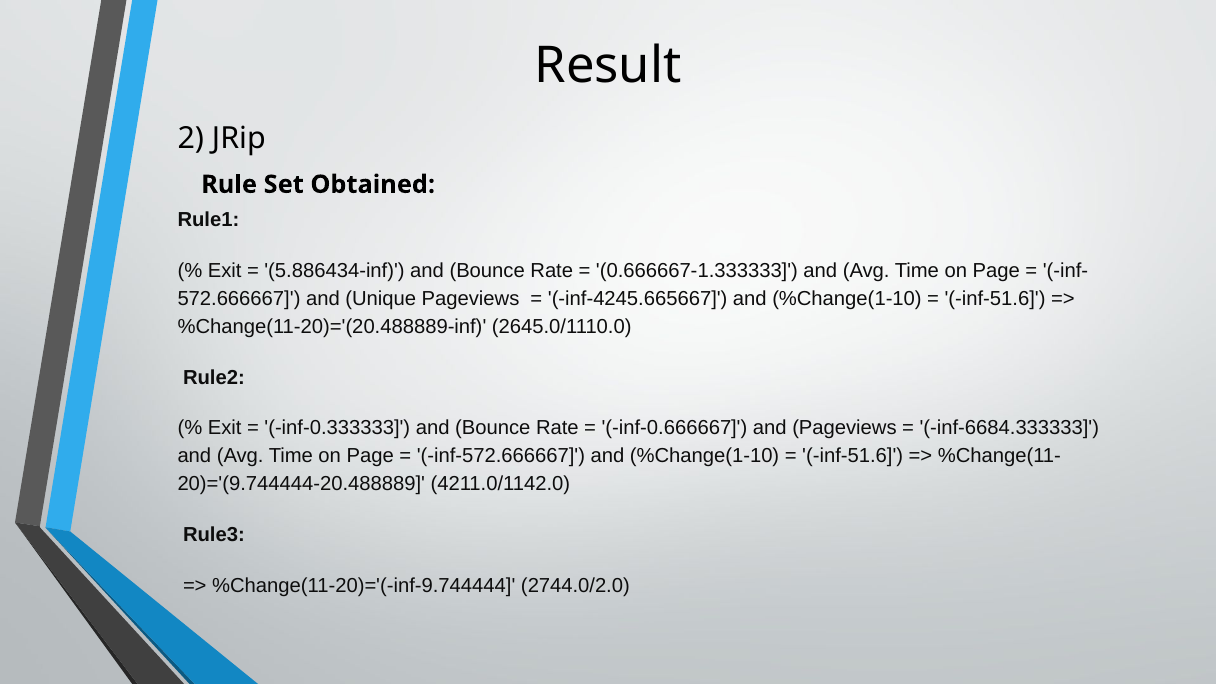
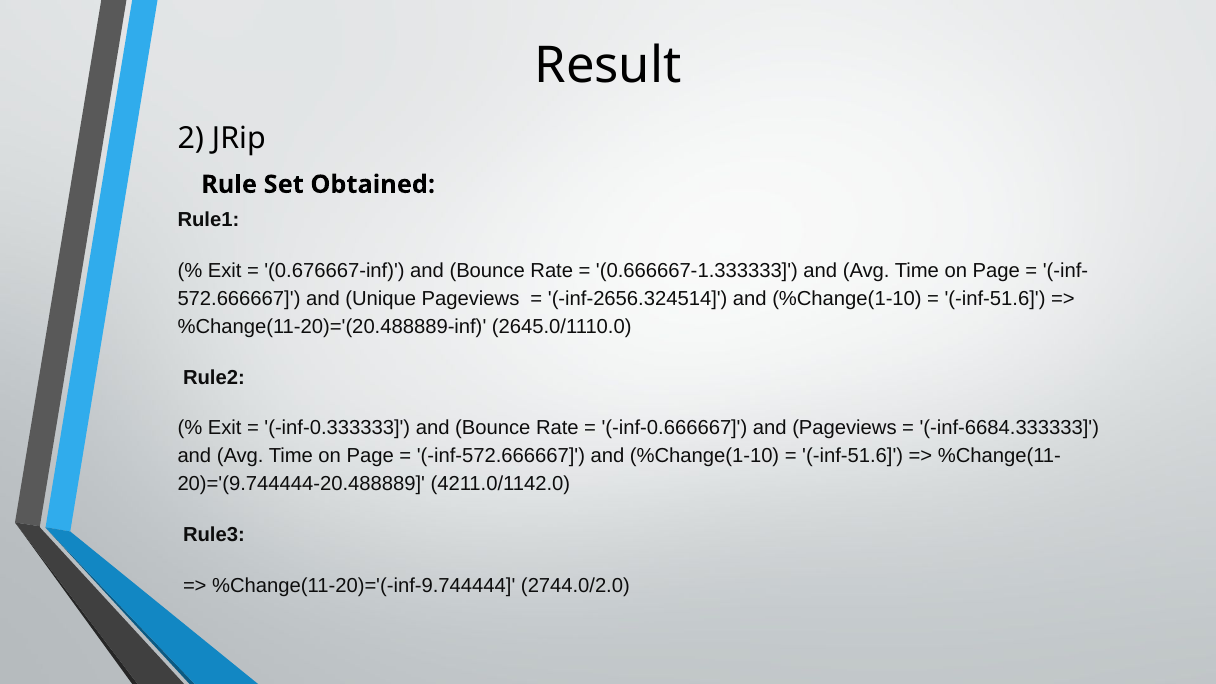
5.886434-inf: 5.886434-inf -> 0.676667-inf (335, 271)
inf-4245.665667: inf-4245.665667 -> inf-2656.324514 (638, 299)
